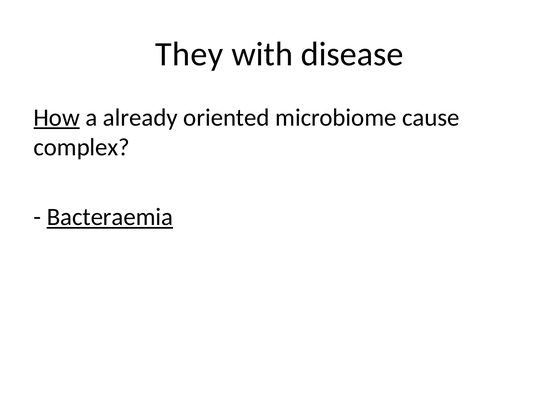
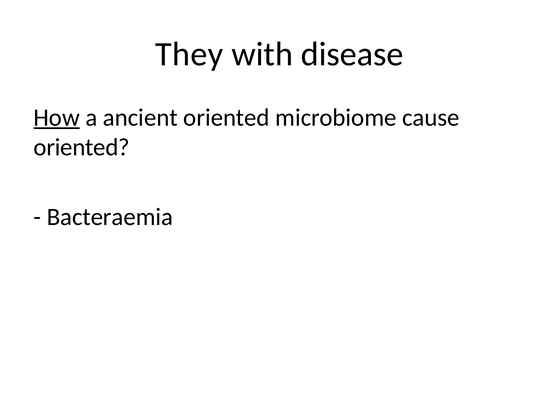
already: already -> ancient (140, 117)
complex: complex -> oriented (82, 147)
Bacteraemia underline: present -> none (110, 217)
